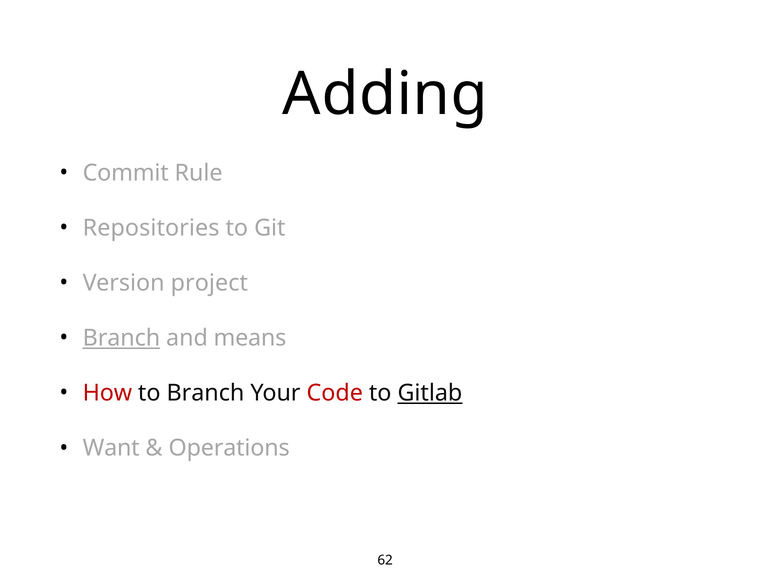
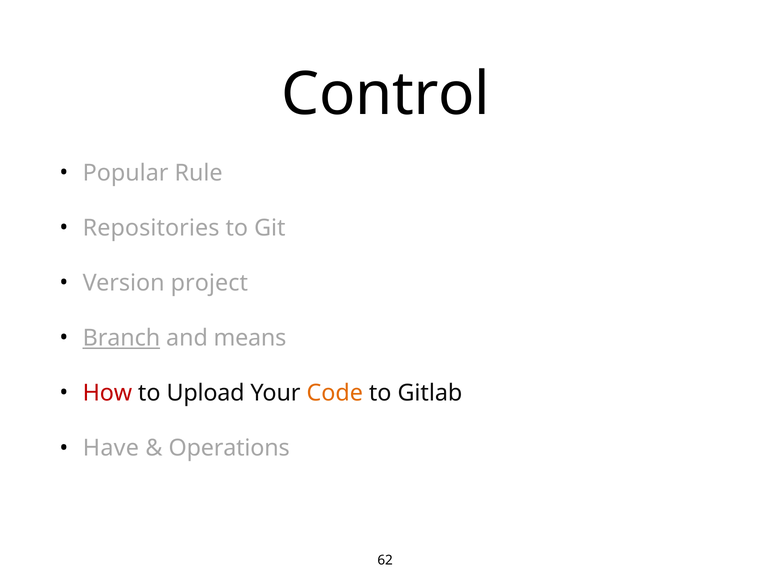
Adding: Adding -> Control (386, 95)
Commit: Commit -> Popular (126, 173)
to Branch: Branch -> Upload (206, 393)
Code colour: red -> orange (335, 393)
Gitlab underline: present -> none (430, 393)
Want: Want -> Have (111, 448)
